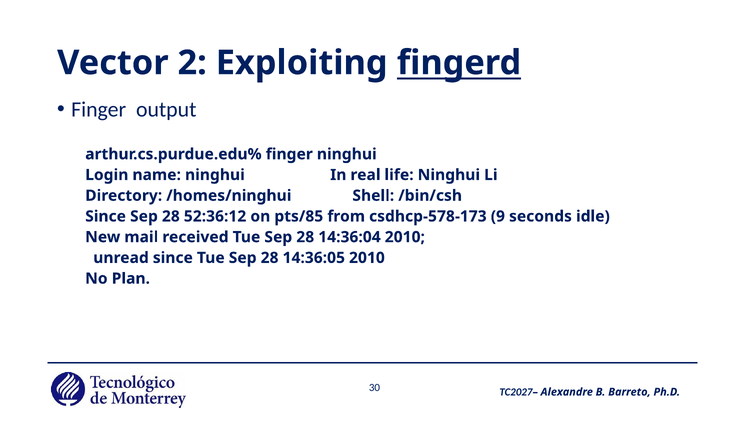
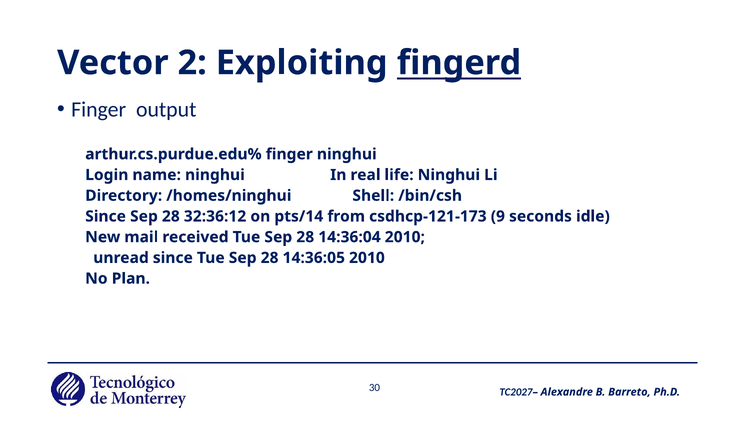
52:36:12: 52:36:12 -> 32:36:12 (215, 217)
pts/85: pts/85 -> pts/14 (299, 217)
csdhcp-578-173: csdhcp-578-173 -> csdhcp-121-173 (428, 217)
